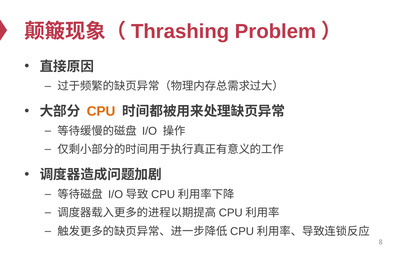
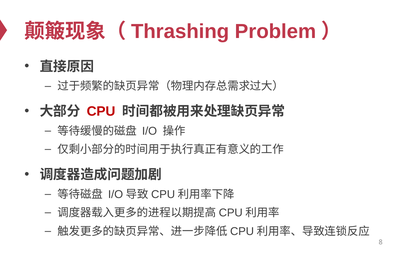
CPU colour: orange -> red (101, 112)
